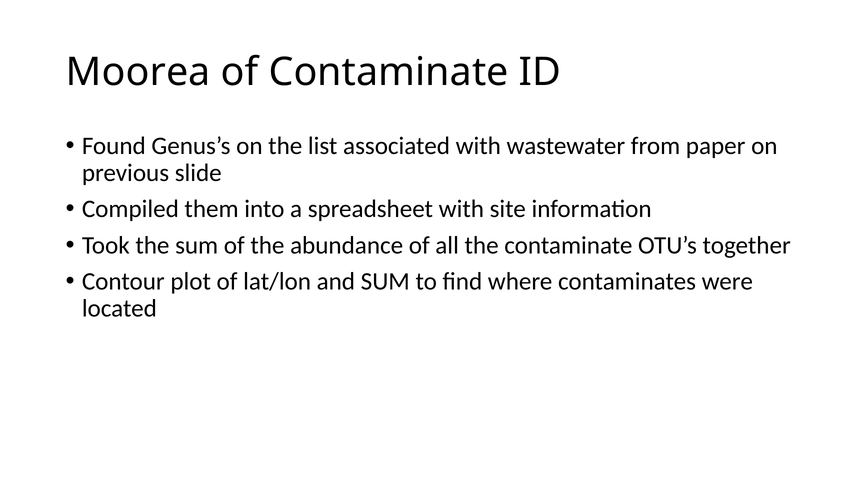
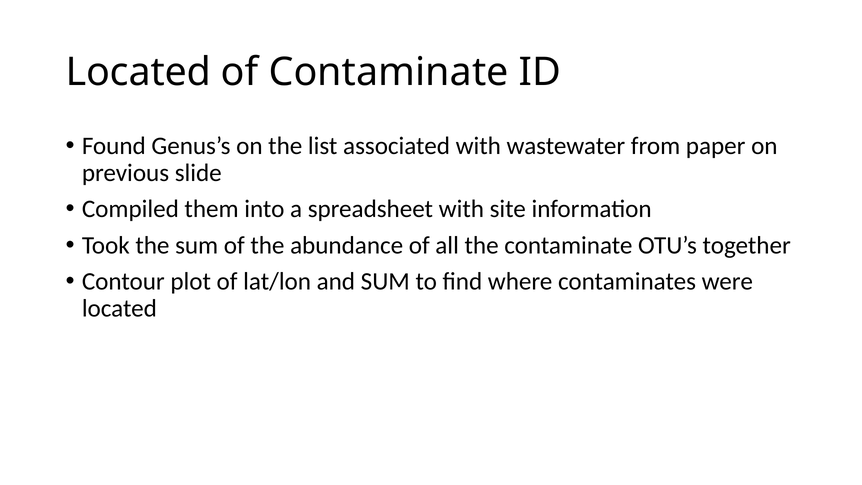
Moorea: Moorea -> Located (138, 72)
